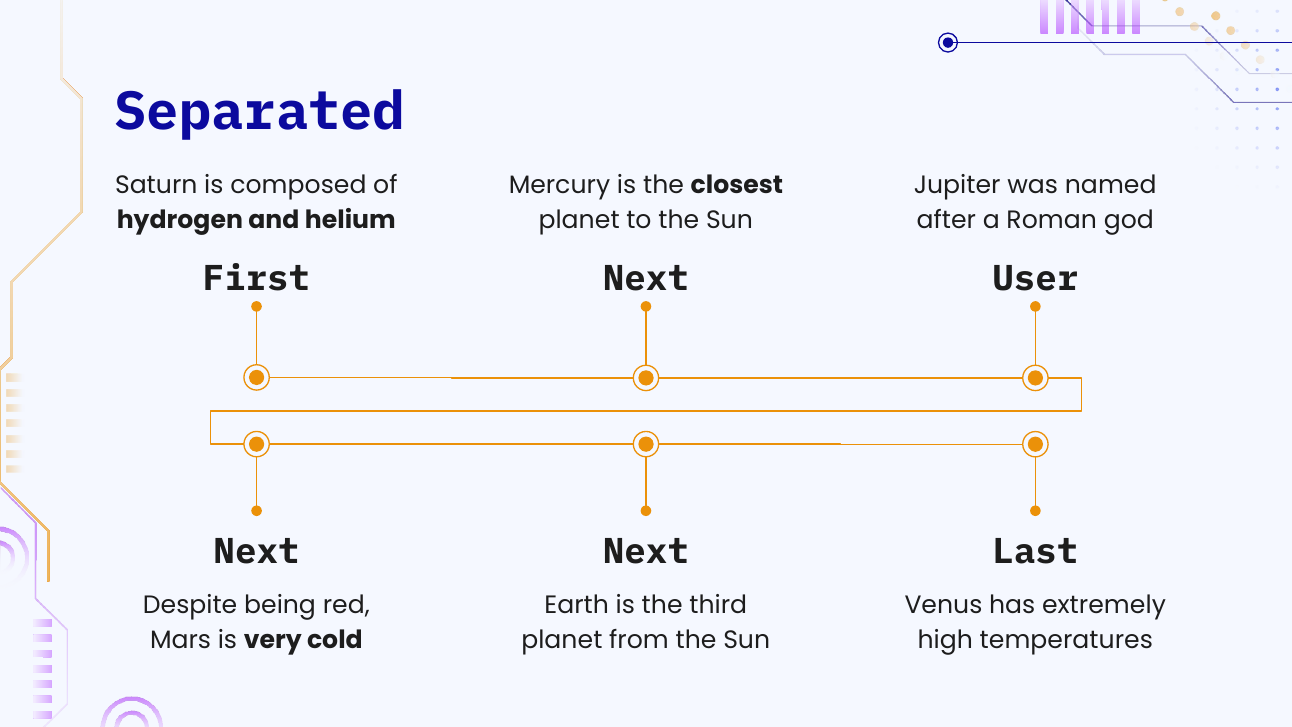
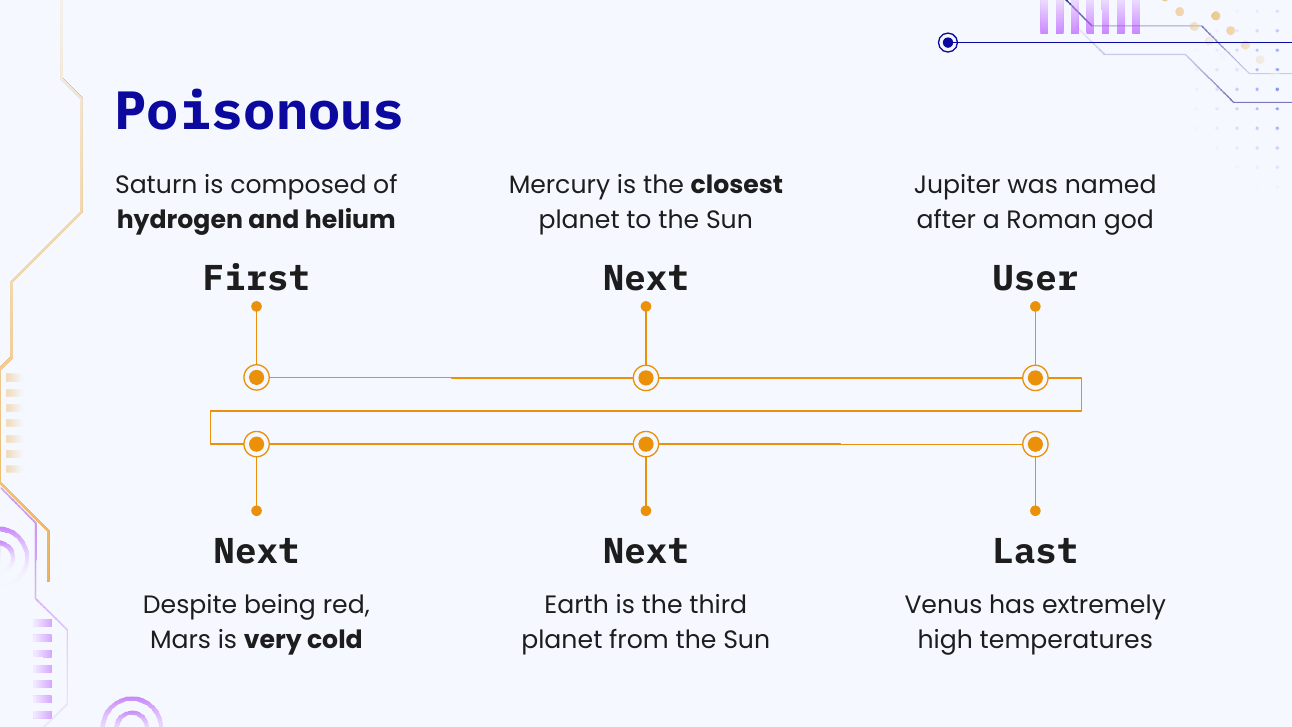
Separated: Separated -> Poisonous (260, 112)
